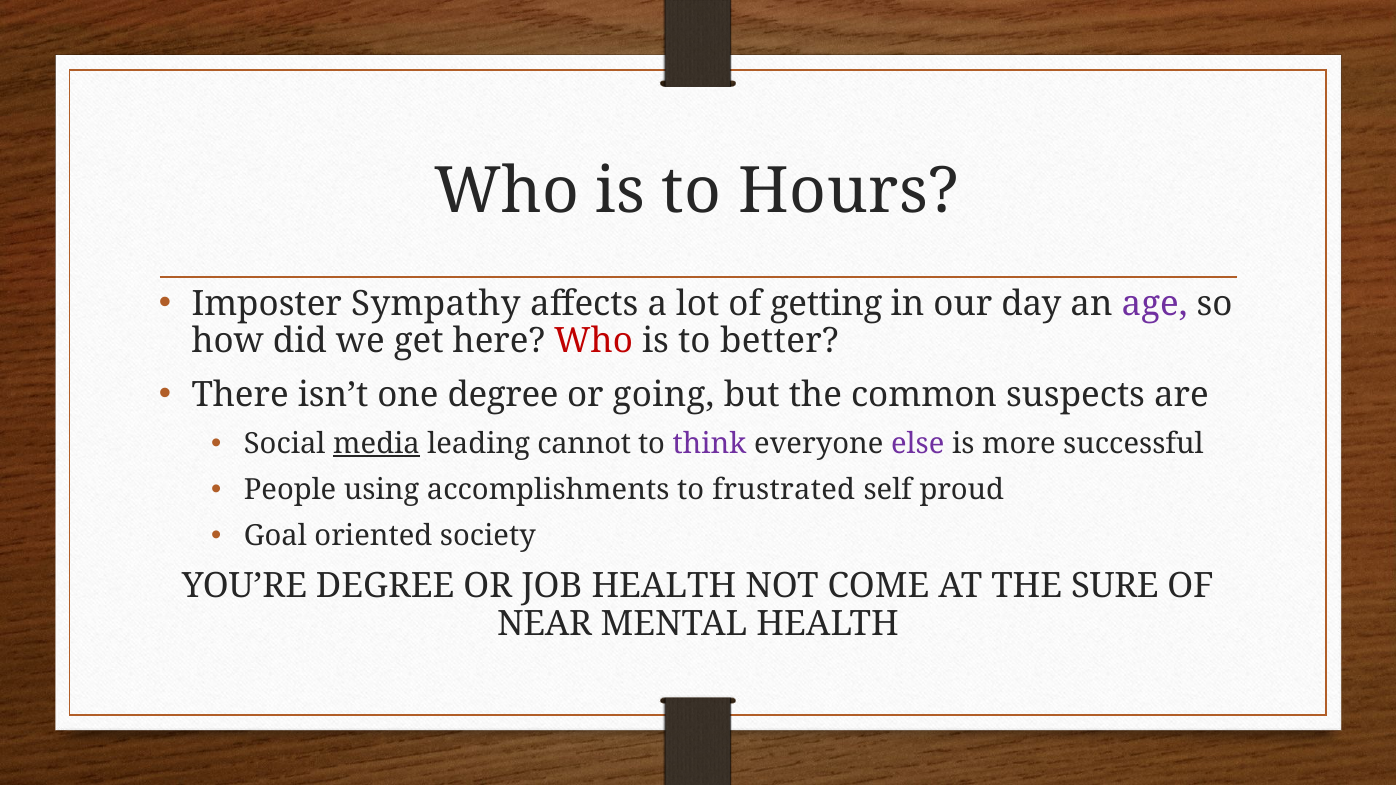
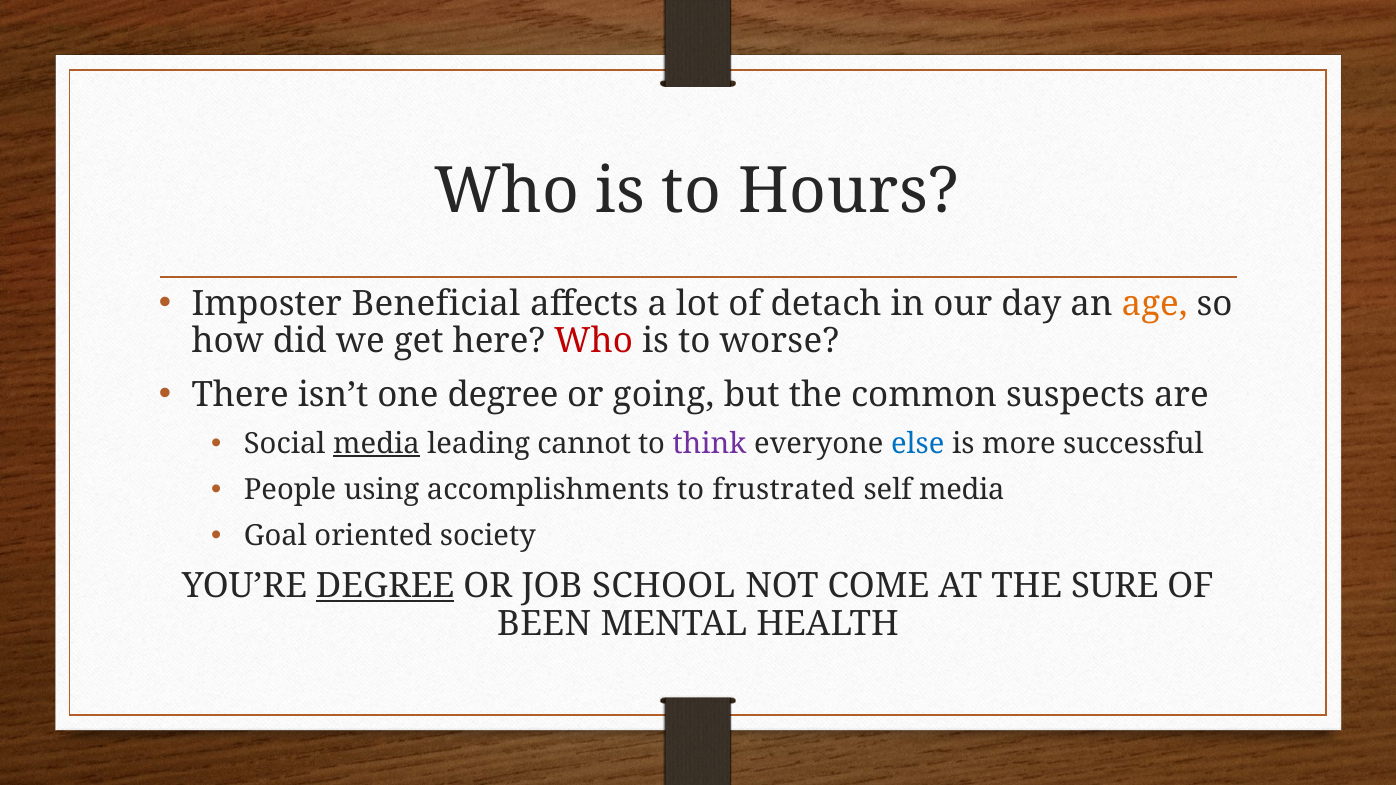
Sympathy: Sympathy -> Beneficial (436, 304)
getting: getting -> detach (826, 304)
age colour: purple -> orange (1155, 304)
better: better -> worse (779, 341)
else colour: purple -> blue (918, 444)
self proud: proud -> media (962, 490)
DEGREE underline: none -> present (385, 586)
JOB HEALTH: HEALTH -> SCHOOL (664, 586)
NEAR: NEAR -> BEEN (544, 624)
